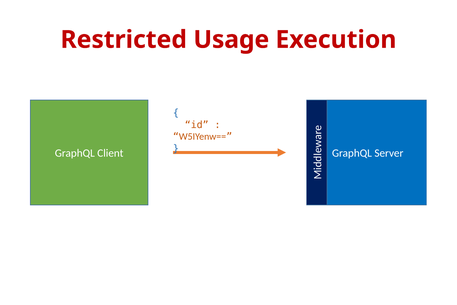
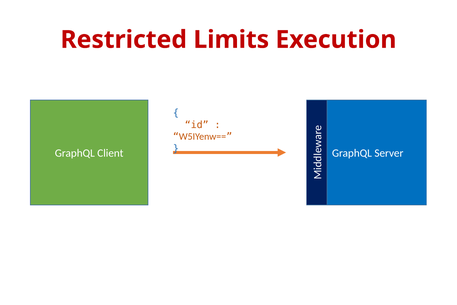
Usage: Usage -> Limits (231, 40)
